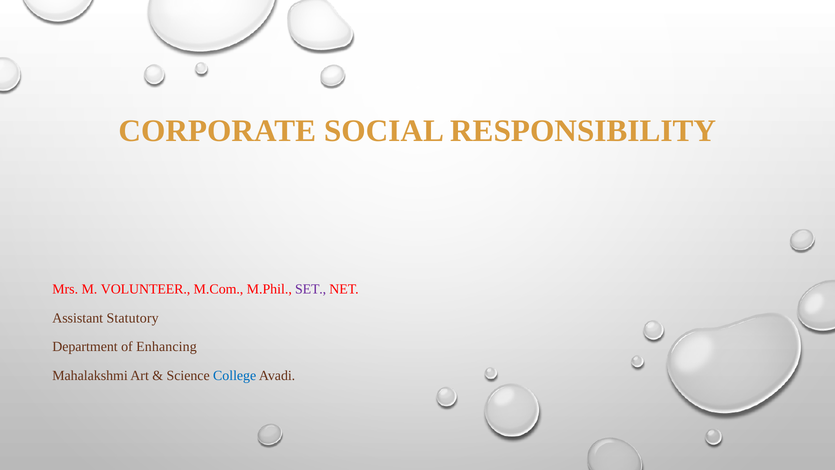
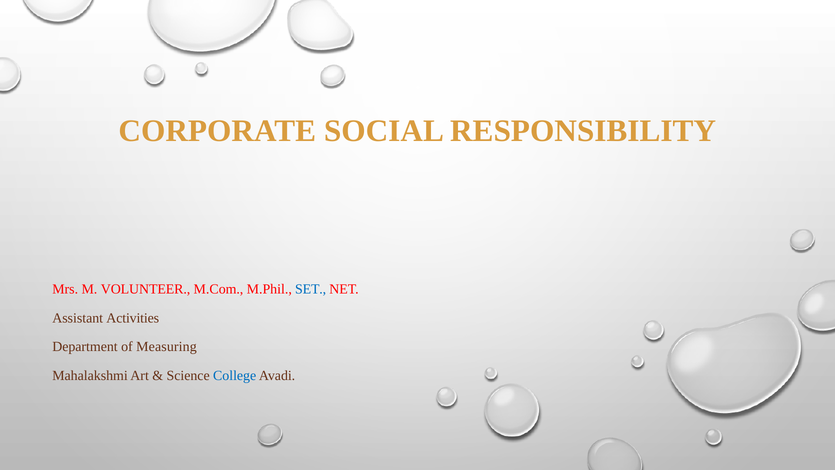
SET colour: purple -> blue (311, 289)
Statutory: Statutory -> Activities (133, 318)
Enhancing: Enhancing -> Measuring (167, 346)
